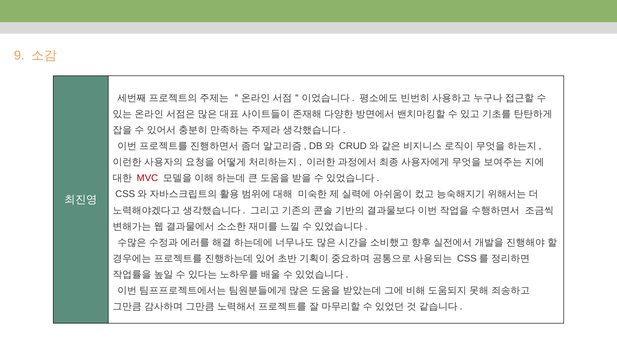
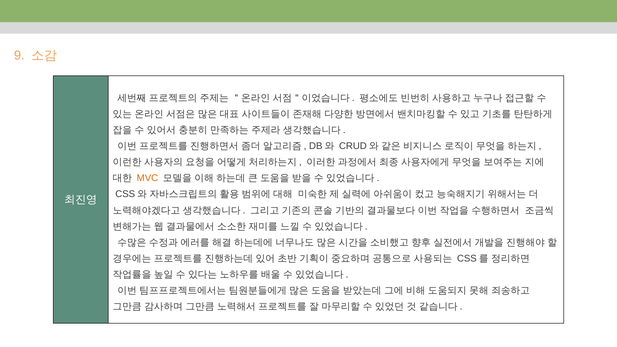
MVC colour: red -> orange (147, 178)
